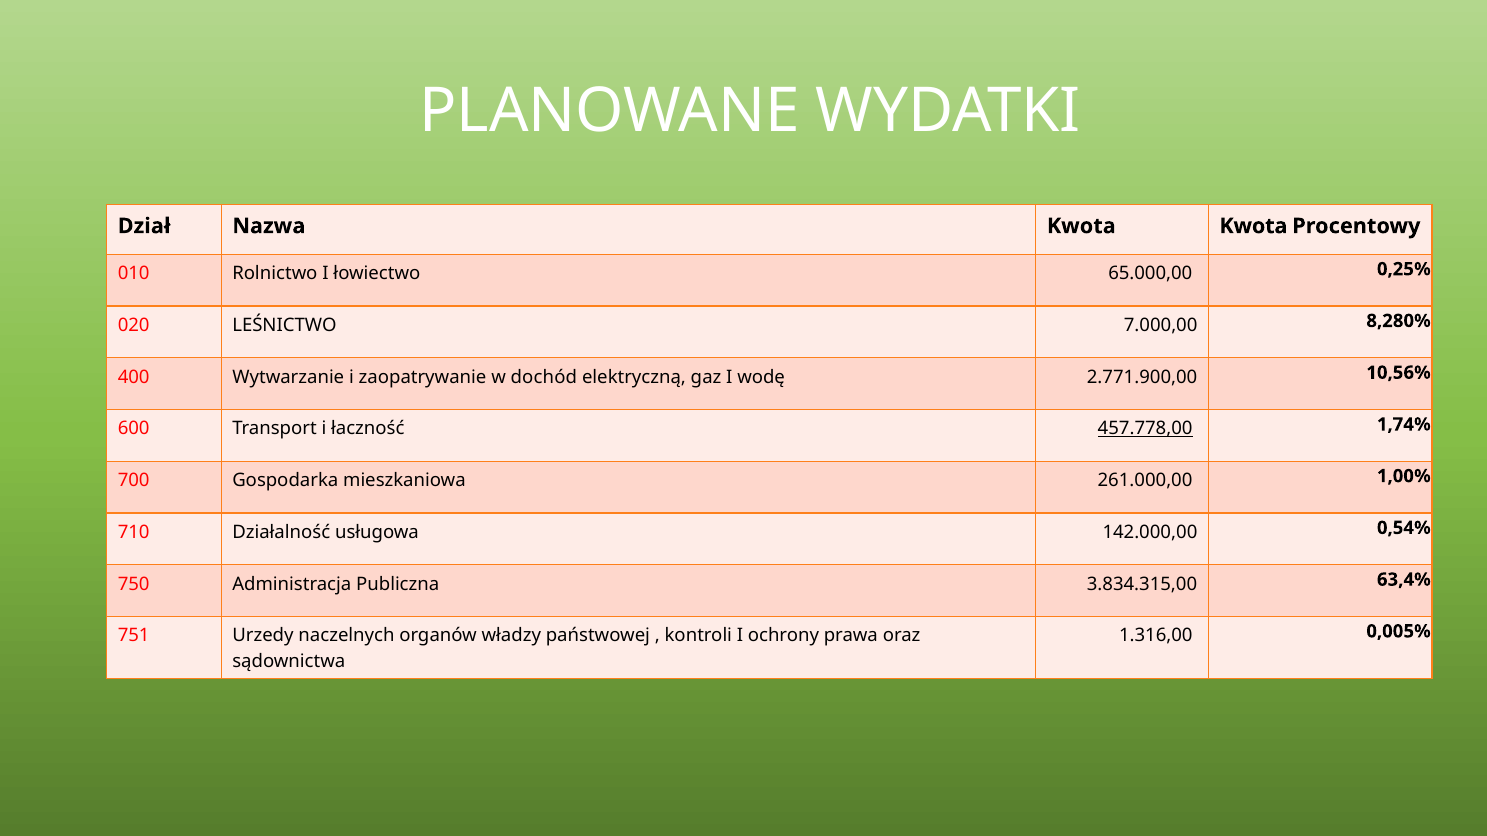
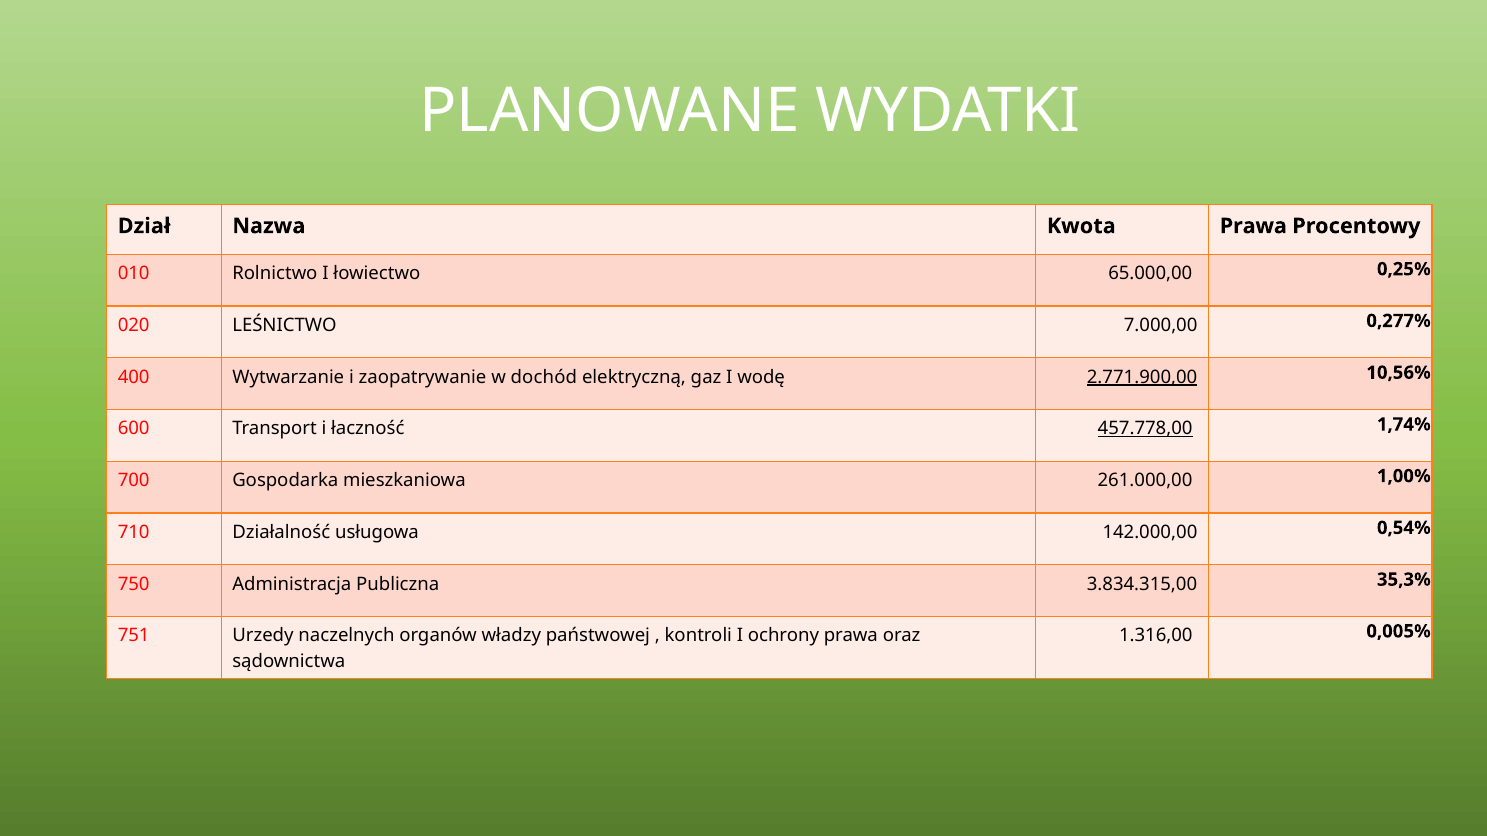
Kwota Kwota: Kwota -> Prawa (1253, 226)
8,280%: 8,280% -> 0,277% (1399, 321)
2.771.900,00 underline: none -> present (1142, 377)
63,4%: 63,4% -> 35,3% (1404, 580)
